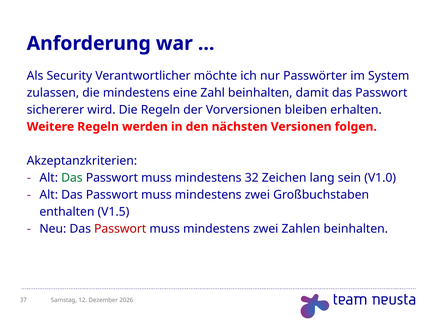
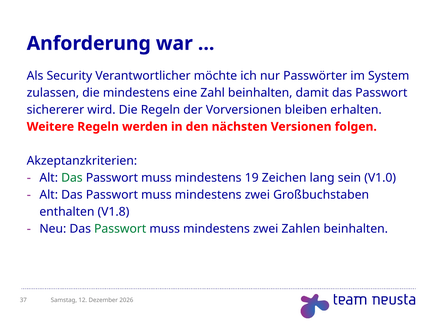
32: 32 -> 19 (252, 178)
V1.5: V1.5 -> V1.8 (113, 212)
Passwort colour: red -> green (120, 229)
